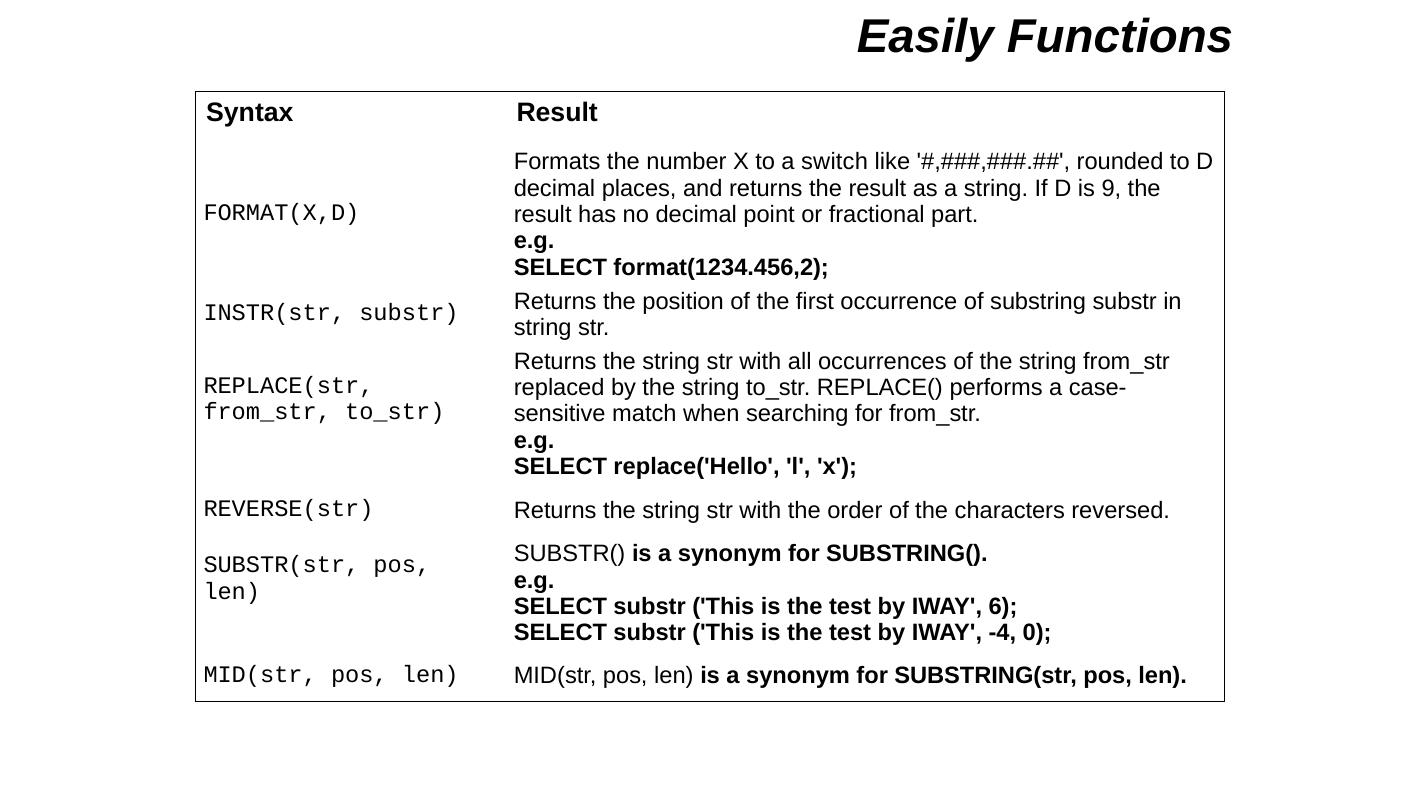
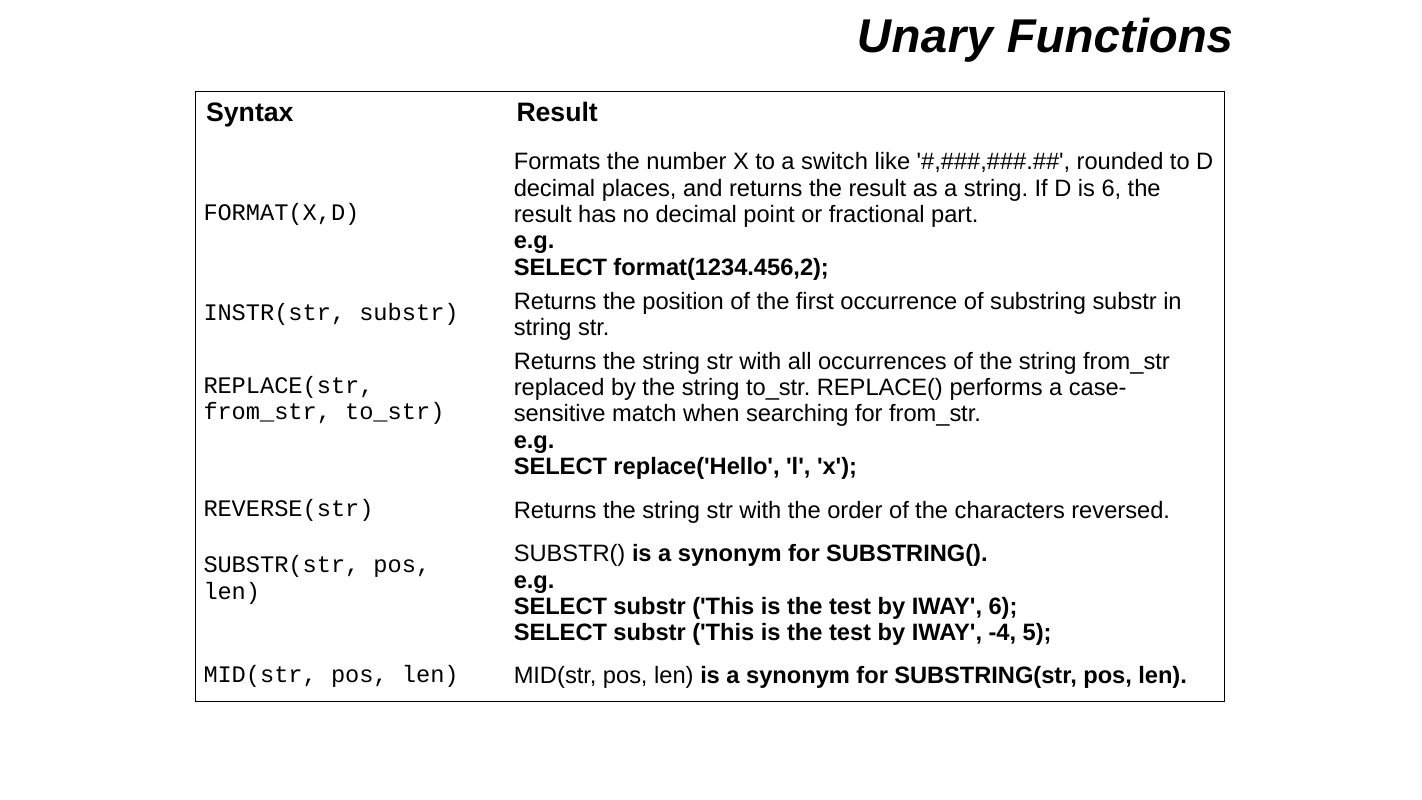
Easily: Easily -> Unary (925, 37)
is 9: 9 -> 6 (1111, 189)
0: 0 -> 5 (1037, 633)
